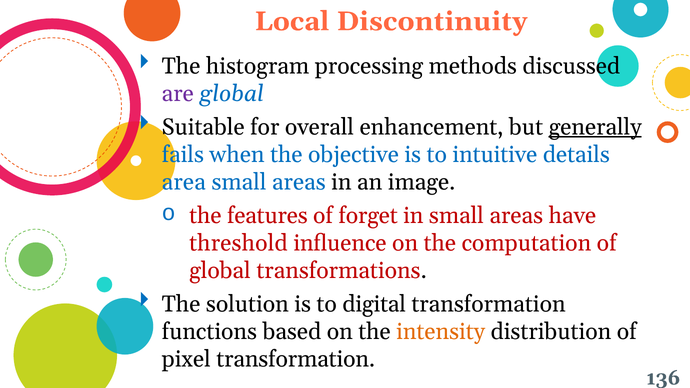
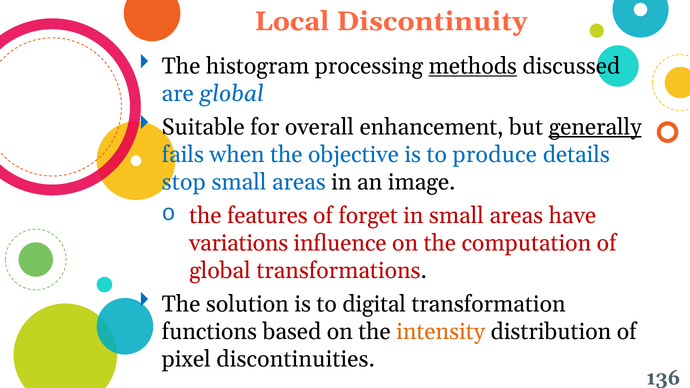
methods underline: none -> present (473, 66)
are colour: purple -> blue (178, 94)
intuitive: intuitive -> produce (495, 155)
area: area -> stop (184, 182)
threshold: threshold -> variations (239, 243)
pixel transformation: transformation -> discontinuities (296, 359)
